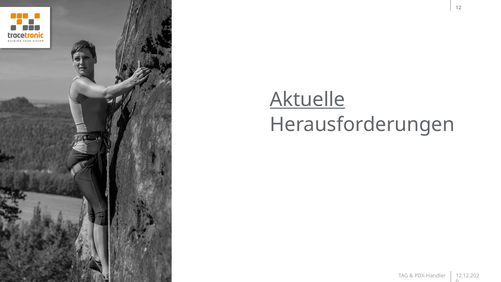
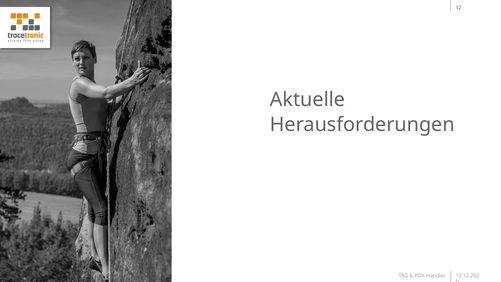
Aktuelle underline: present -> none (307, 100)
